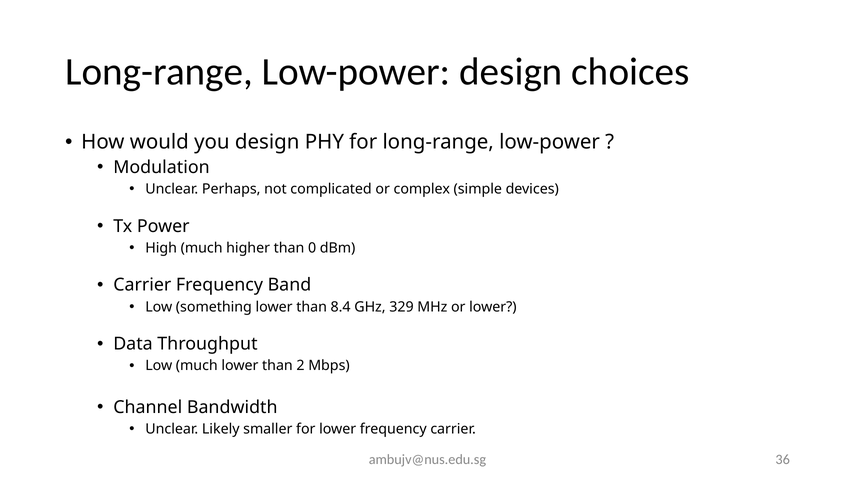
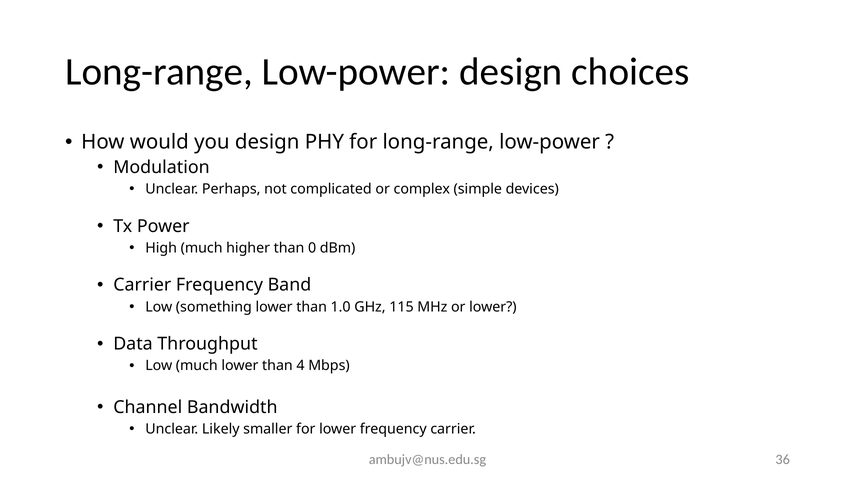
8.4: 8.4 -> 1.0 (341, 307)
329: 329 -> 115 (401, 307)
2: 2 -> 4 (301, 366)
